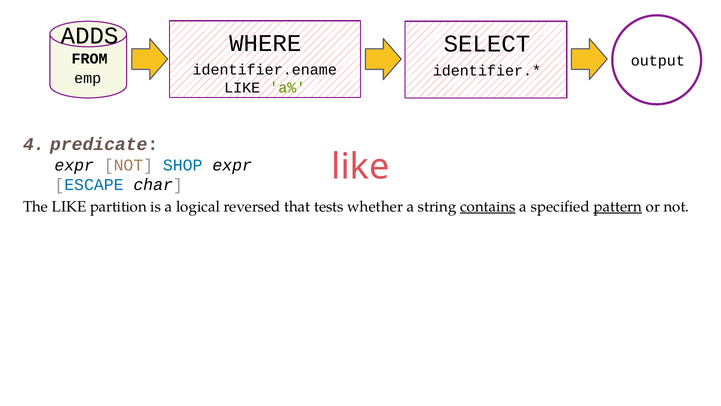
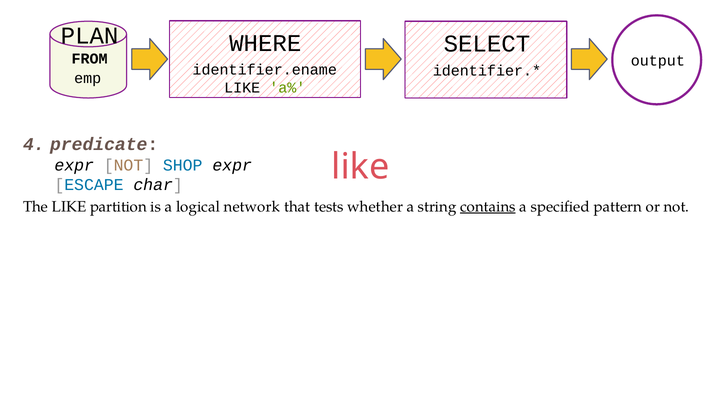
ADDS: ADDS -> PLAN (90, 36)
reversed: reversed -> network (252, 207)
pattern underline: present -> none (618, 207)
